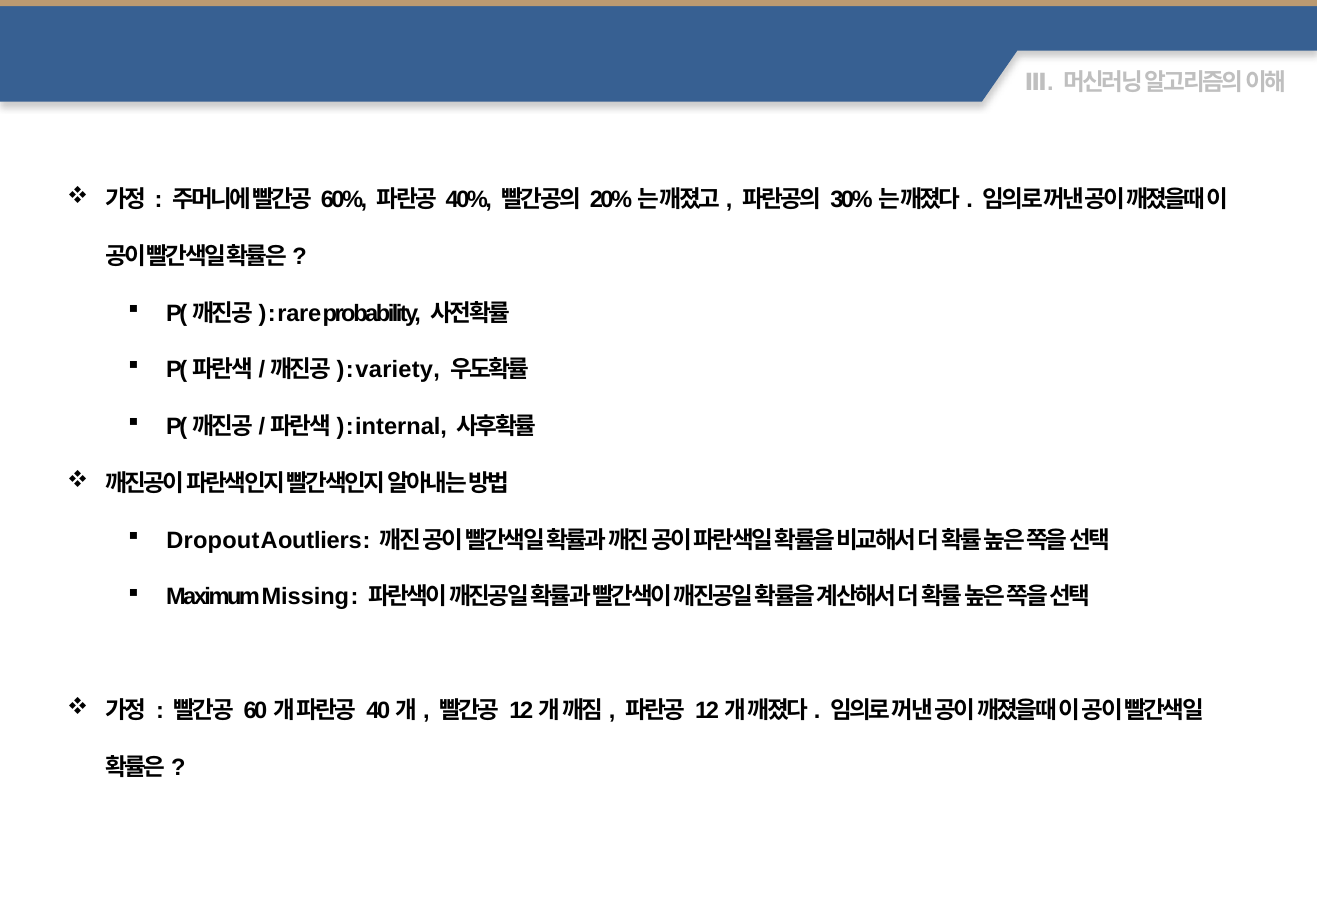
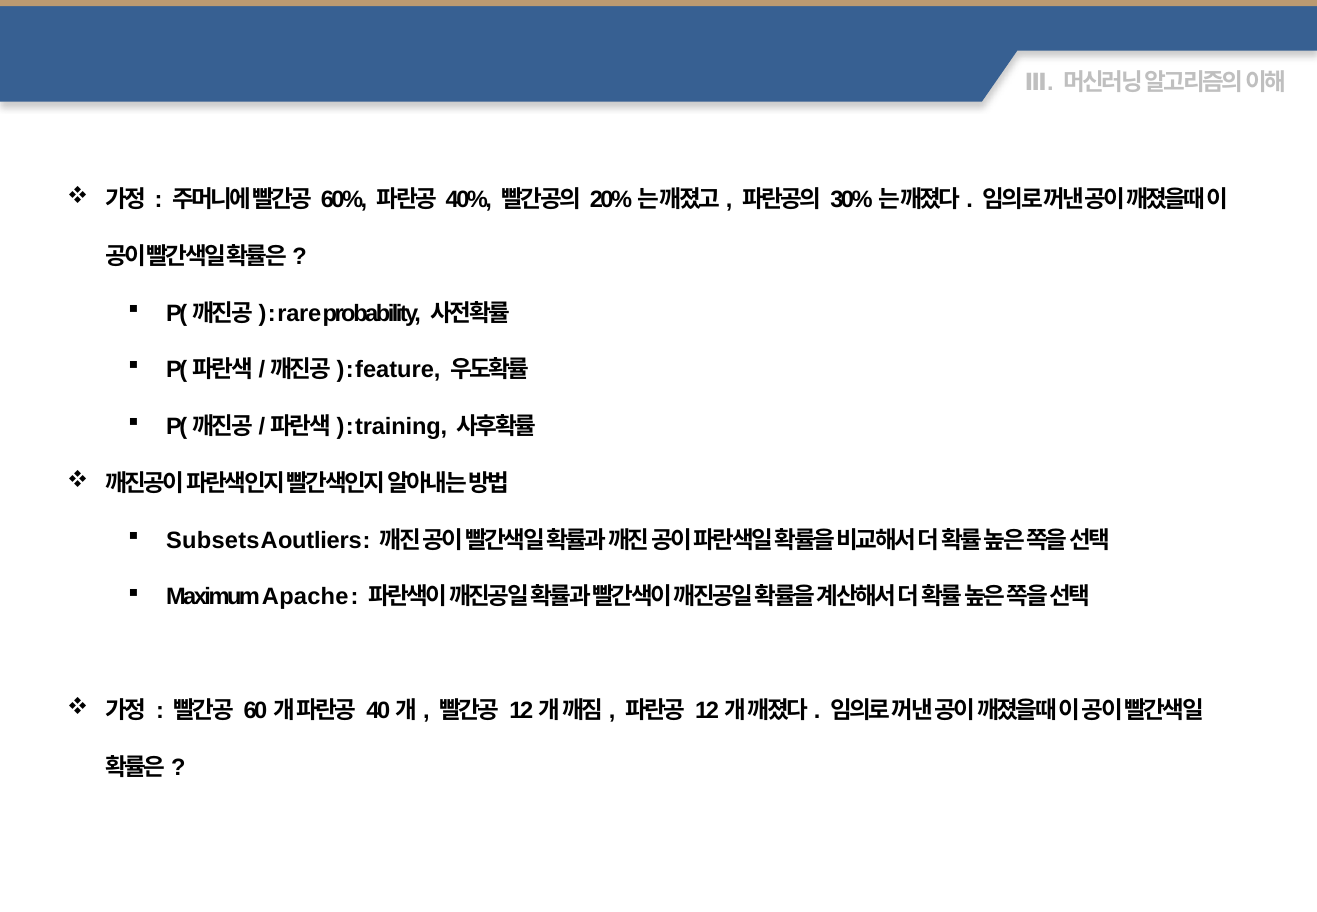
variety: variety -> feature (398, 370)
internal: internal -> training (401, 427)
Dropout: Dropout -> Subsets (213, 540)
Missing: Missing -> Apache (305, 597)
